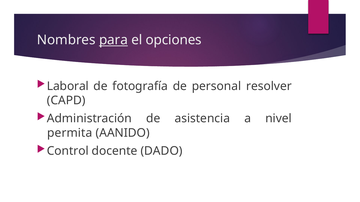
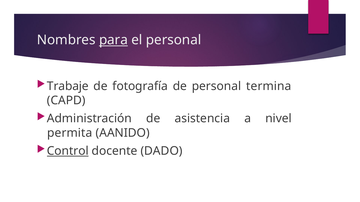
el opciones: opciones -> personal (174, 40)
Laboral: Laboral -> Trabaje (68, 86)
resolver: resolver -> termina (269, 86)
Control underline: none -> present (68, 151)
